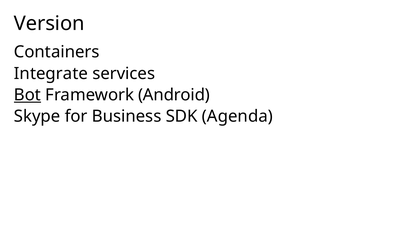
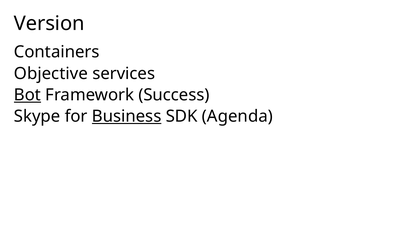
Integrate: Integrate -> Objective (51, 74)
Android: Android -> Success (174, 95)
Business underline: none -> present (127, 116)
